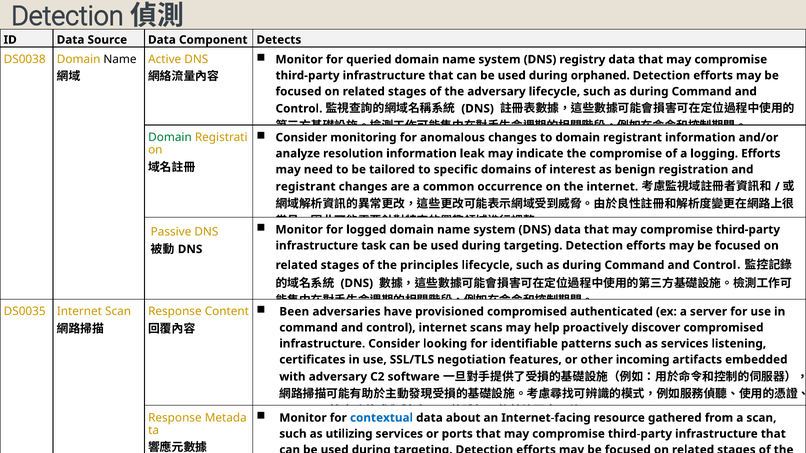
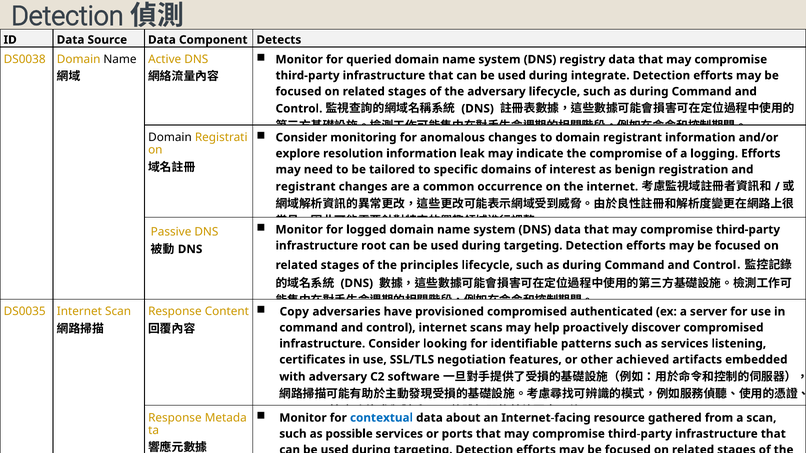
orphaned: orphaned -> integrate (600, 76)
Domain colour: green -> black (170, 138)
analyze: analyze -> explore (298, 154)
task: task -> root (374, 246)
Been: Been -> Copy (294, 312)
incoming: incoming -> achieved (643, 360)
utilizing: utilizing -> possible (349, 434)
